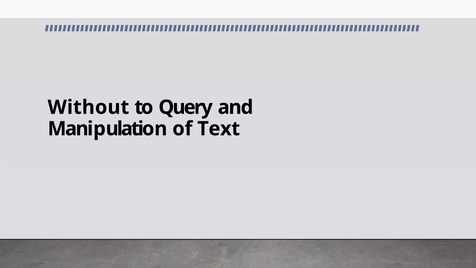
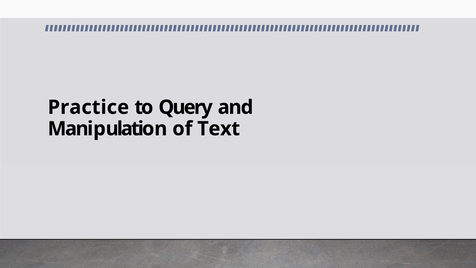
Without: Without -> Practice (88, 107)
